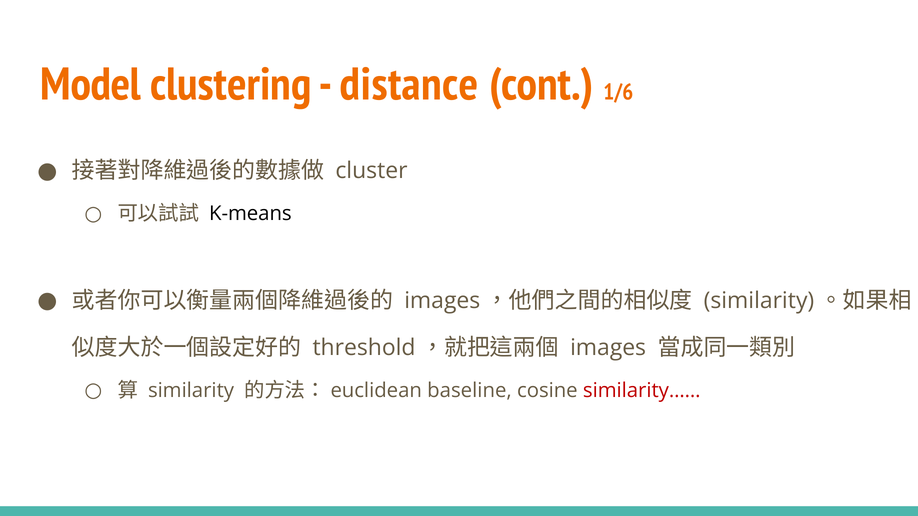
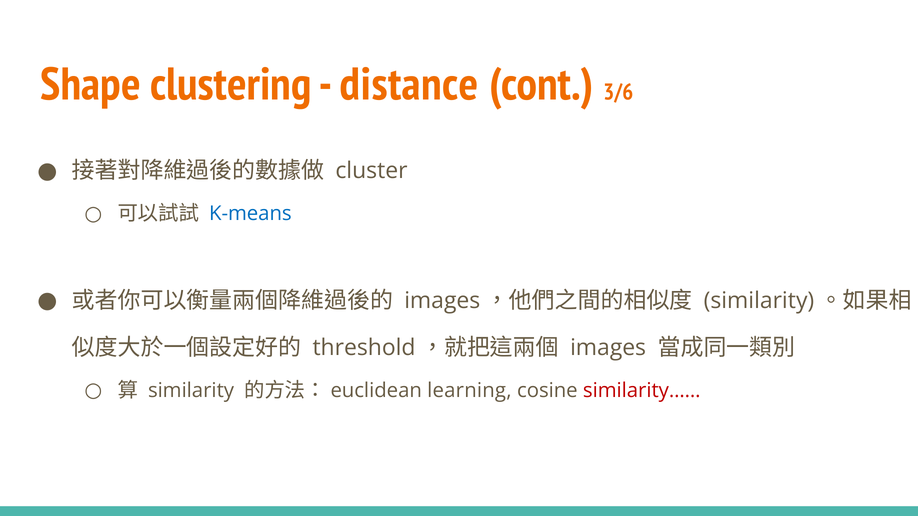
Model: Model -> Shape (91, 85)
1/6: 1/6 -> 3/6 (618, 92)
K-means colour: black -> blue (250, 214)
baseline: baseline -> learning (469, 391)
